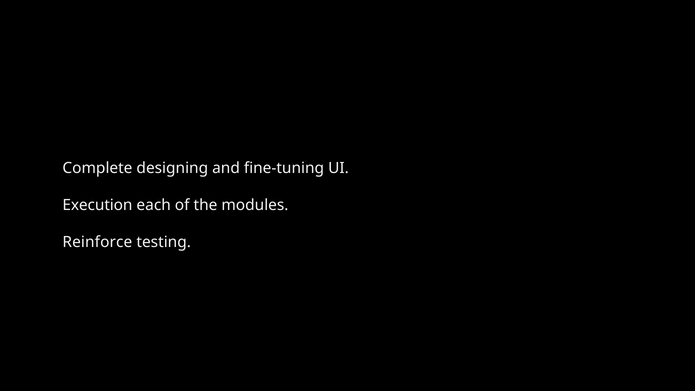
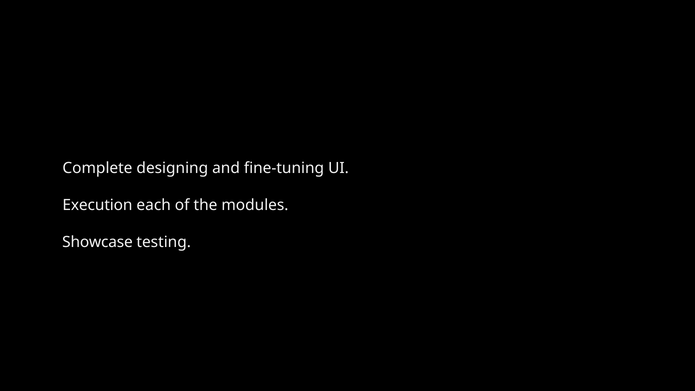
Reinforce: Reinforce -> Showcase (98, 242)
